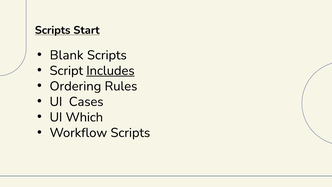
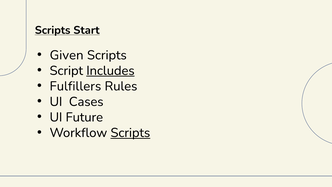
Blank: Blank -> Given (67, 55)
Ordering: Ordering -> Fulfillers (75, 86)
Which: Which -> Future (84, 117)
Scripts underline: none -> present (130, 133)
